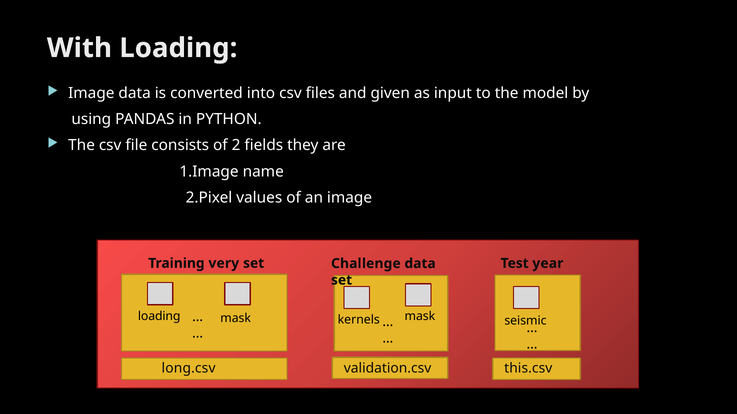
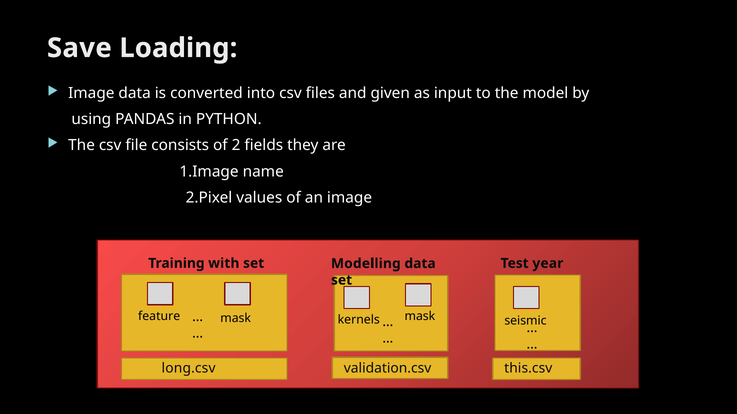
With: With -> Save (79, 48)
very: very -> with (224, 264)
Challenge: Challenge -> Modelling (366, 264)
loading: loading -> feature (159, 317)
